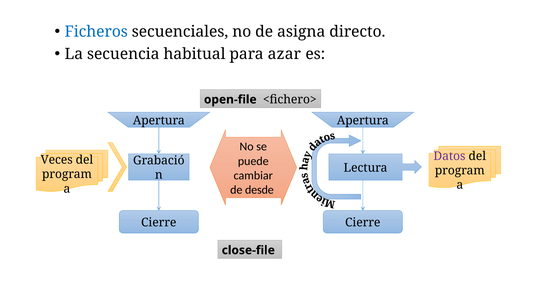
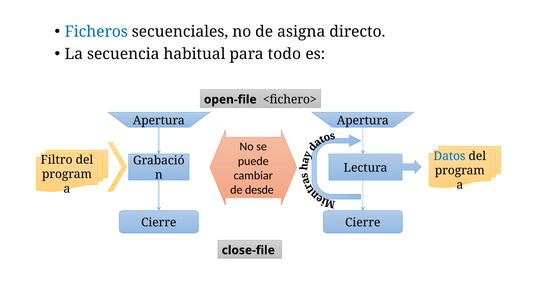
azar: azar -> todo (284, 54)
Datos colour: purple -> blue (449, 156)
Veces: Veces -> Filtro (57, 160)
